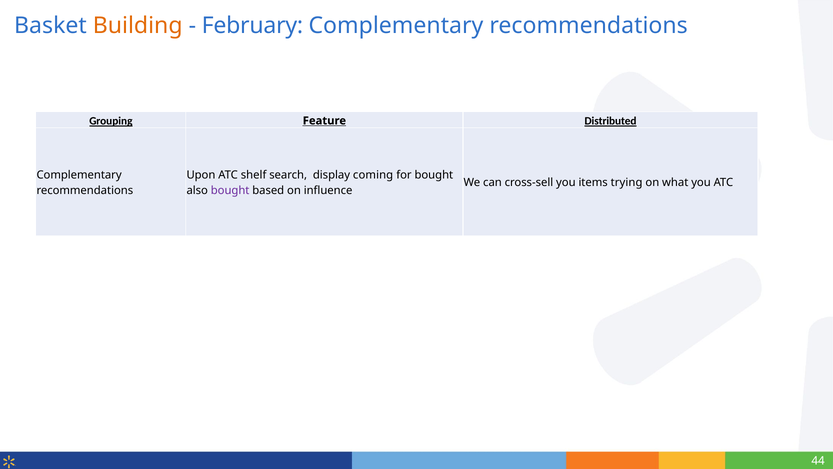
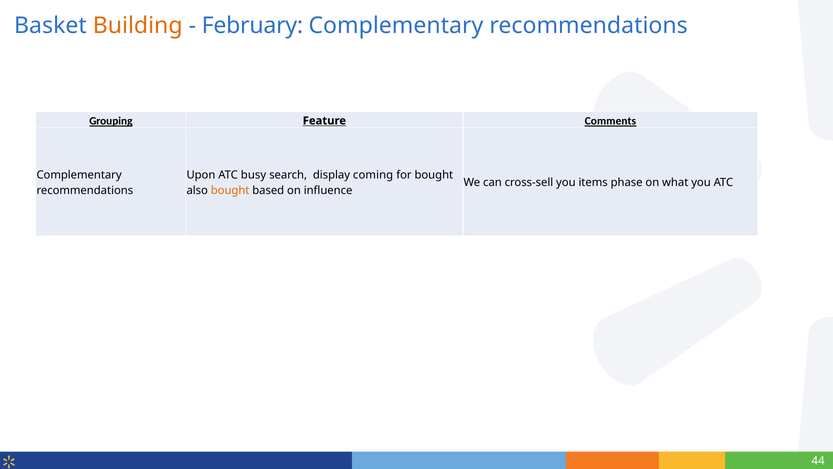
Distributed: Distributed -> Comments (610, 121)
shelf: shelf -> busy (254, 175)
trying: trying -> phase (627, 183)
bought colour: purple -> orange (230, 190)
